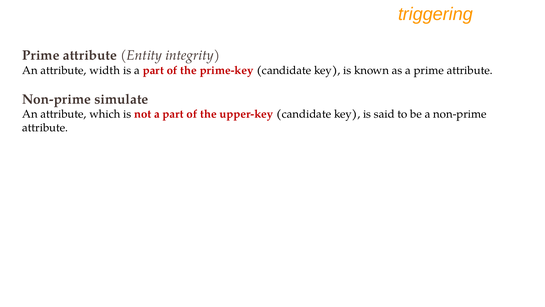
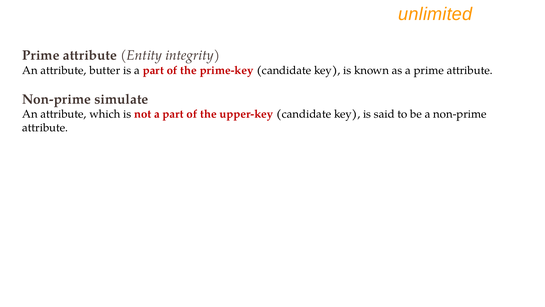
triggering: triggering -> unlimited (435, 14)
width: width -> butter (105, 70)
